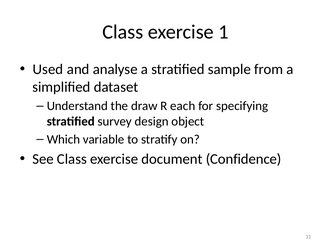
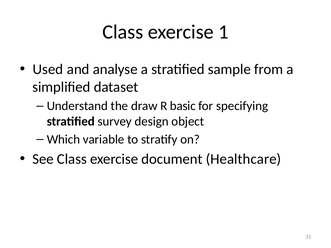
each: each -> basic (183, 106)
Confidence: Confidence -> Healthcare (243, 159)
